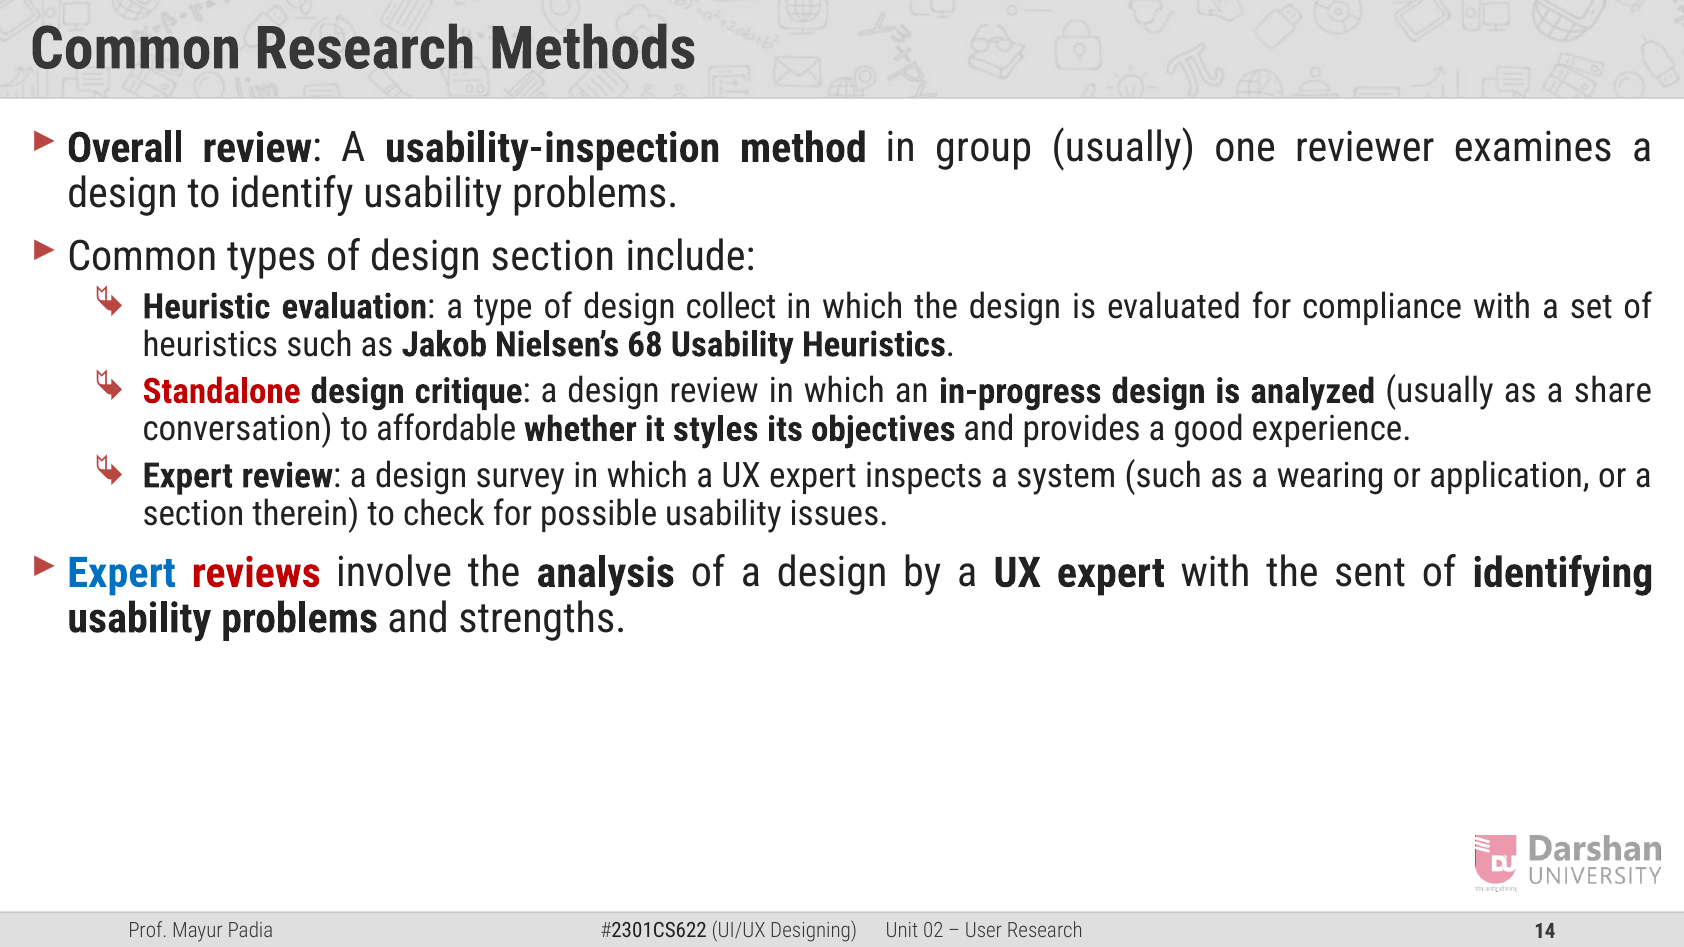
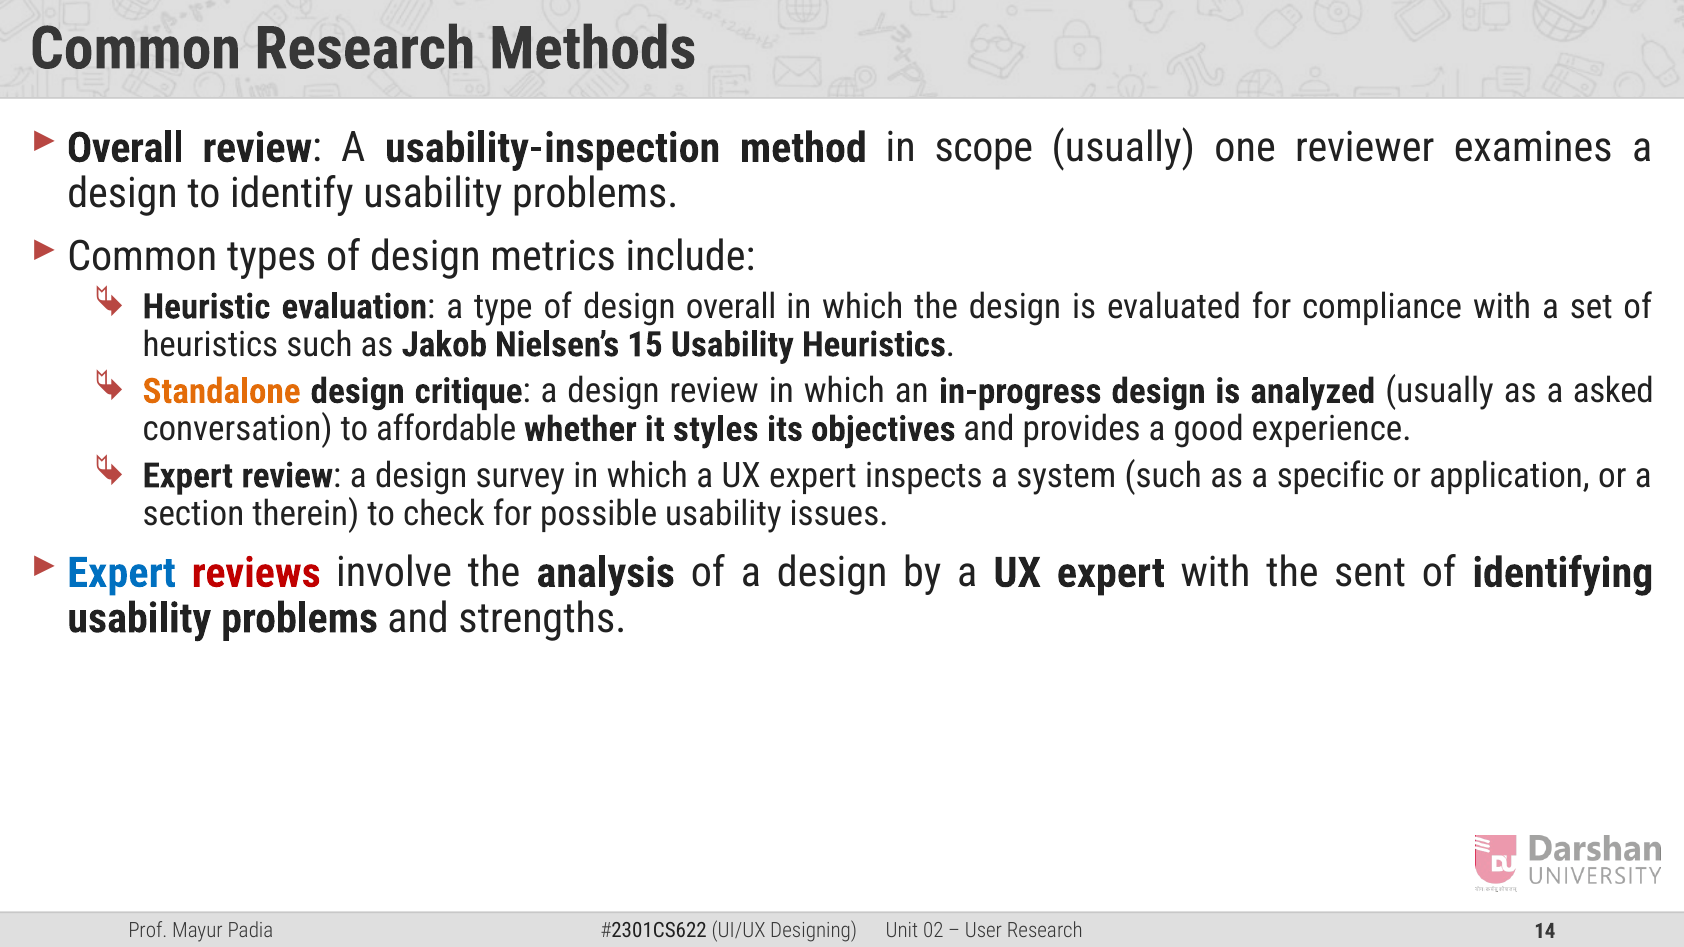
group: group -> scope (984, 148)
design section: section -> metrics (553, 257)
design collect: collect -> overall (731, 307)
68: 68 -> 15 (645, 345)
Standalone colour: red -> orange (222, 391)
share: share -> asked (1613, 391)
wearing: wearing -> specific (1331, 476)
